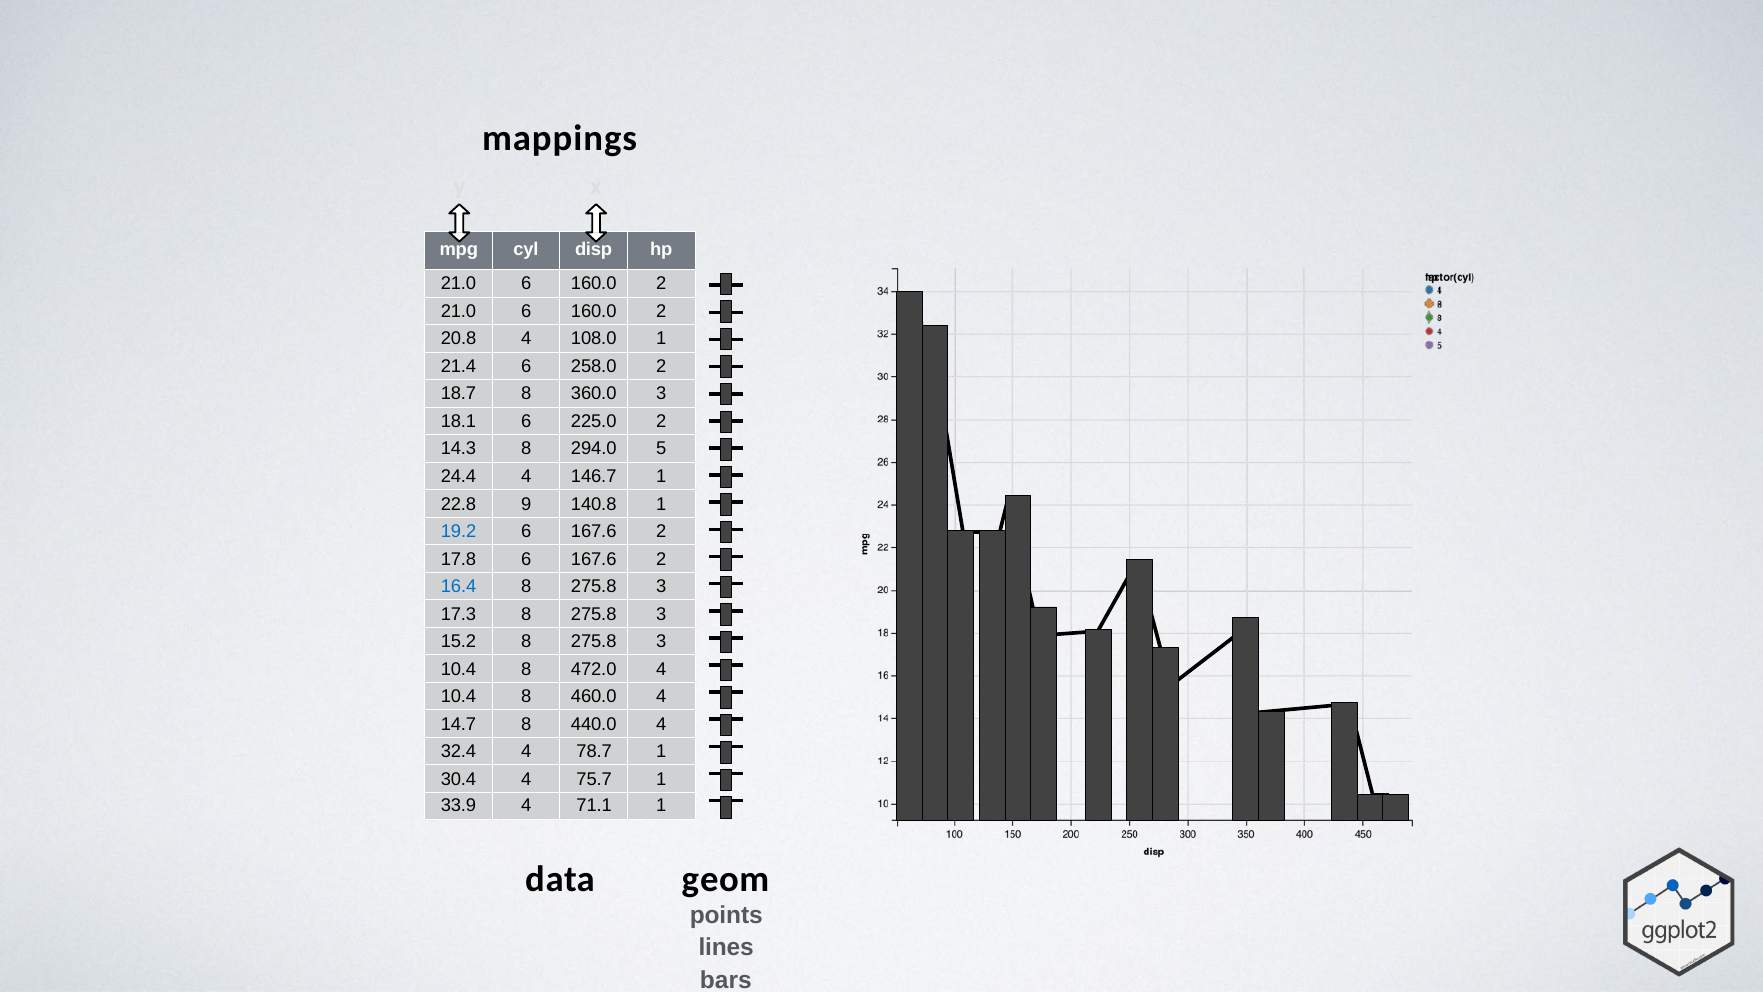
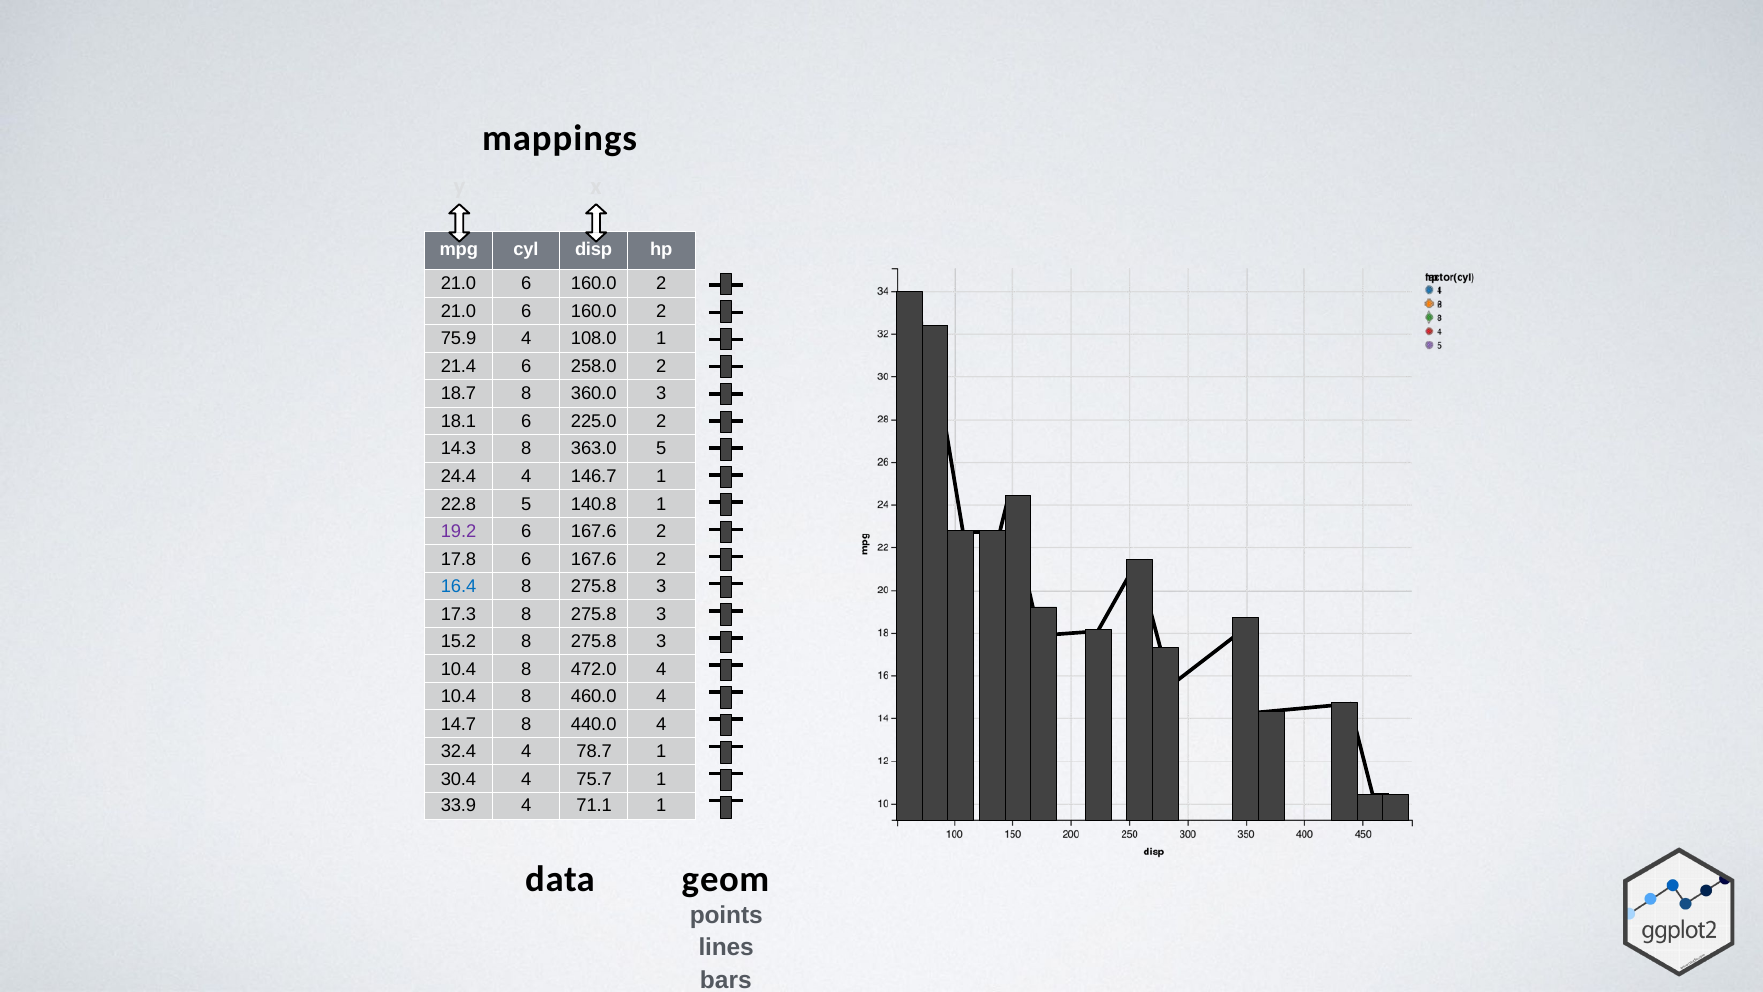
20.8: 20.8 -> 75.9 (459, 339)
294.0: 294.0 -> 363.0 (594, 449)
22.8 9: 9 -> 5 (526, 504)
19.2 colour: blue -> purple (459, 531)
